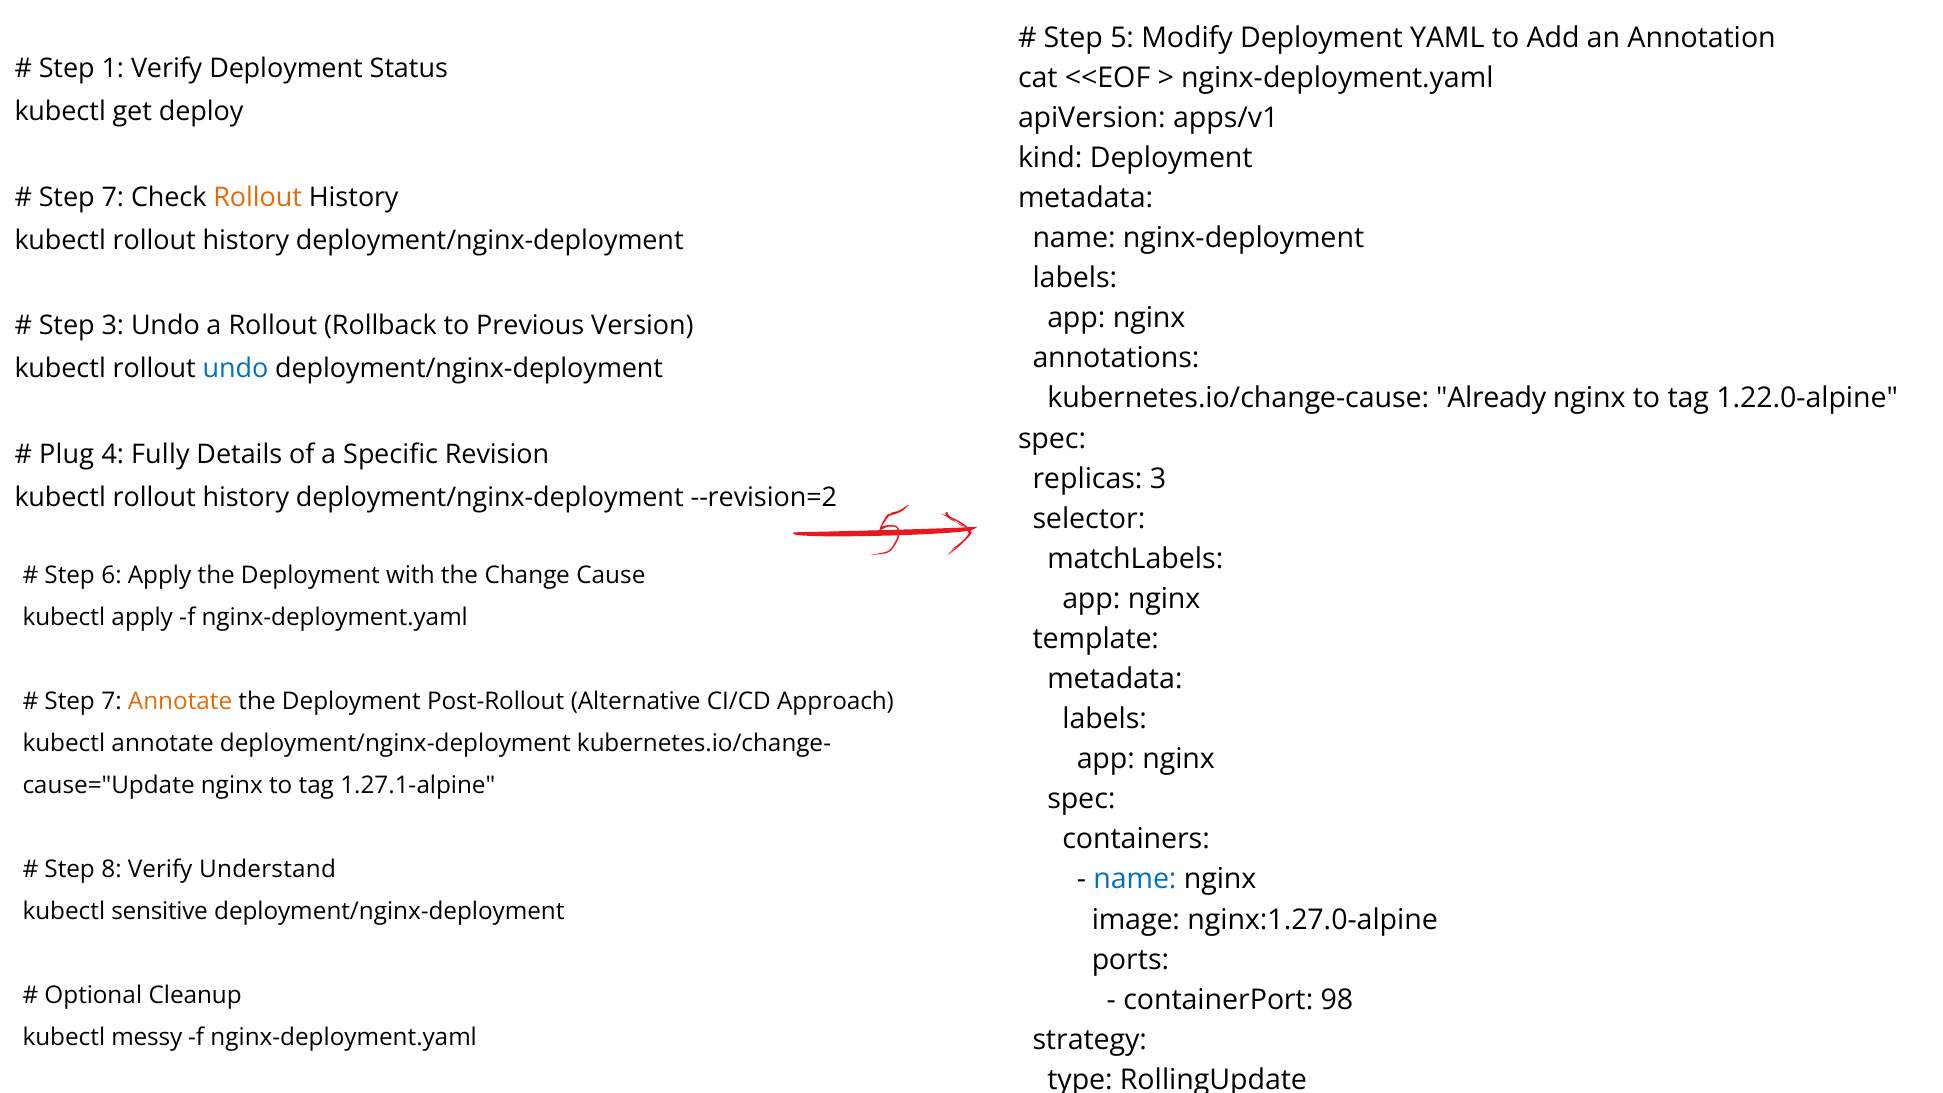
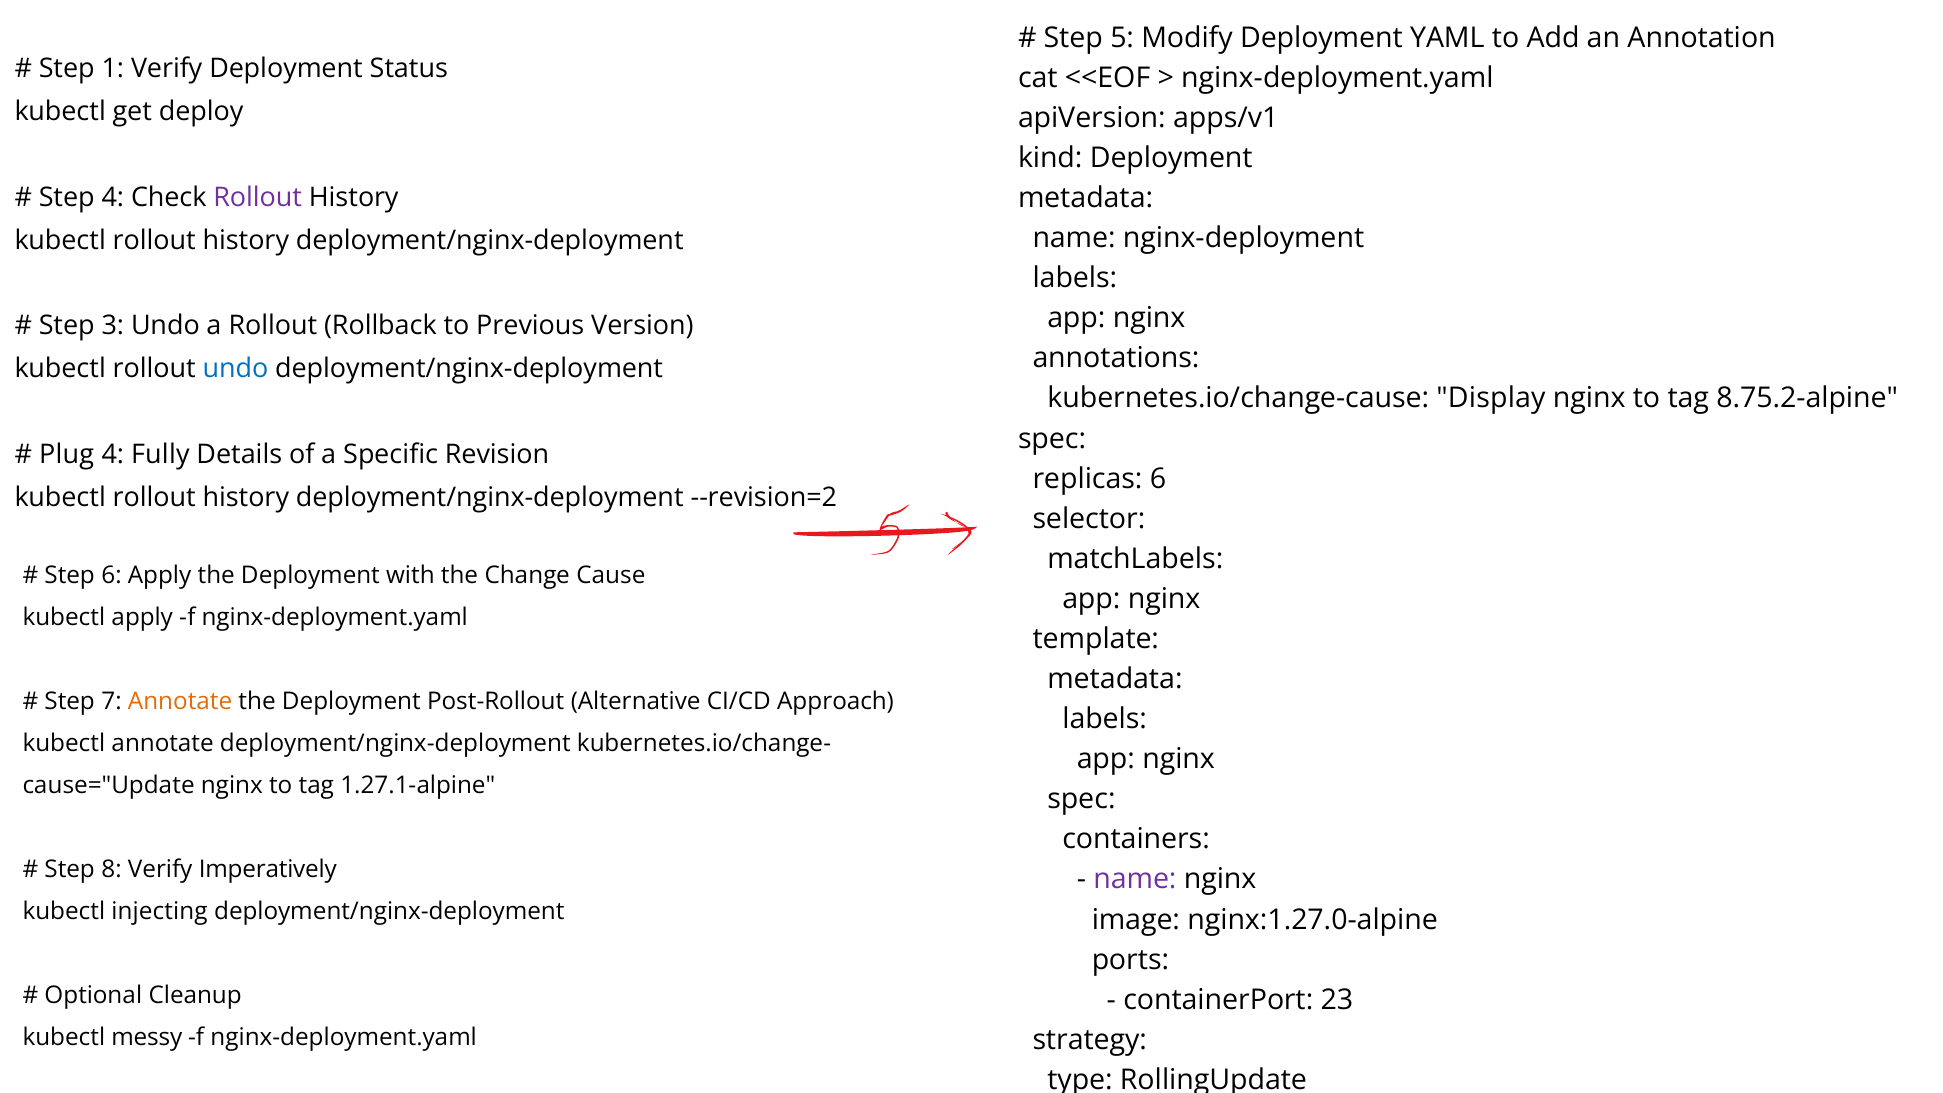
7: 7 -> 4 (113, 197)
Rollout colour: orange -> purple (258, 197)
Already: Already -> Display (1491, 399)
1.22.0-alpine: 1.22.0-alpine -> 8.75.2-alpine (1807, 399)
replicas 3: 3 -> 6 (1158, 479)
Understand: Understand -> Imperatively (268, 869)
name colour: blue -> purple (1135, 880)
sensitive: sensitive -> injecting (159, 911)
98: 98 -> 23 (1337, 1000)
